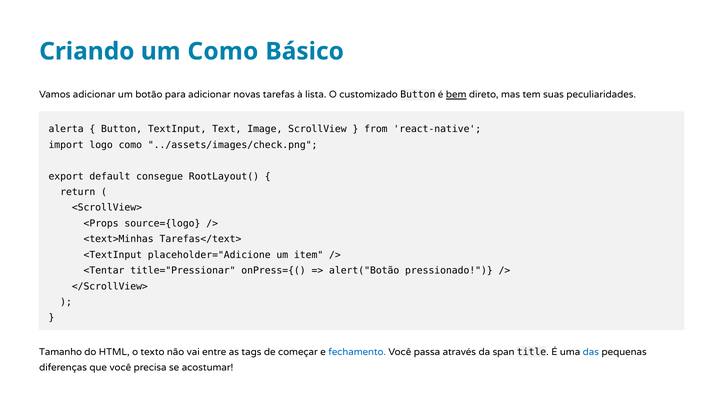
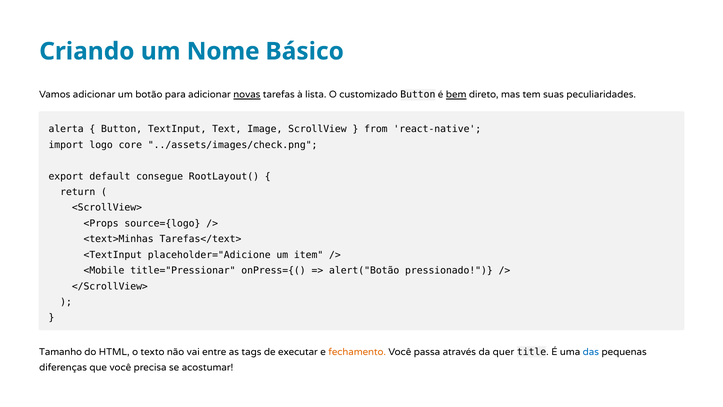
um Como: Como -> Nome (223, 51)
novas underline: none -> present (247, 95)
logo como: como -> core (130, 145)
<Tentar: <Tentar -> <Mobile (104, 270)
começar: começar -> executar (298, 352)
fechamento colour: blue -> orange (357, 352)
span: span -> quer (503, 352)
